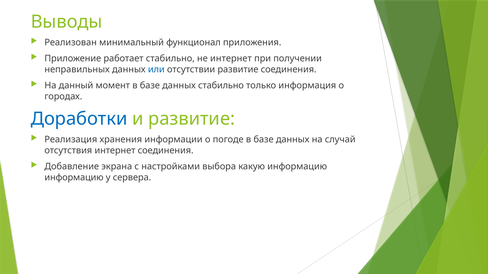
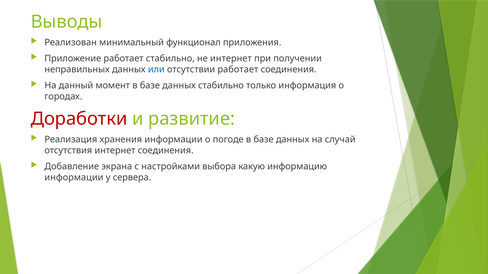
отсутствии развитие: развитие -> работает (238, 70)
Доработки colour: blue -> red (79, 119)
информацию: информацию -> информации (74, 178)
